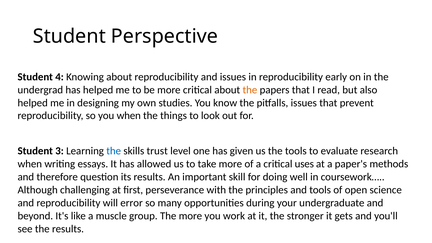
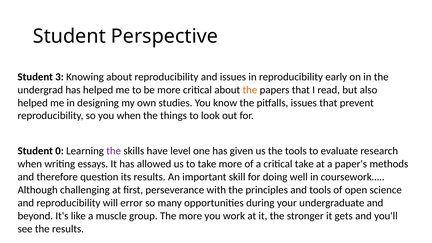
4: 4 -> 3 (60, 77)
3: 3 -> 0 (60, 151)
the colour: blue -> purple (114, 151)
trust: trust -> have (157, 151)
critical uses: uses -> take (304, 164)
